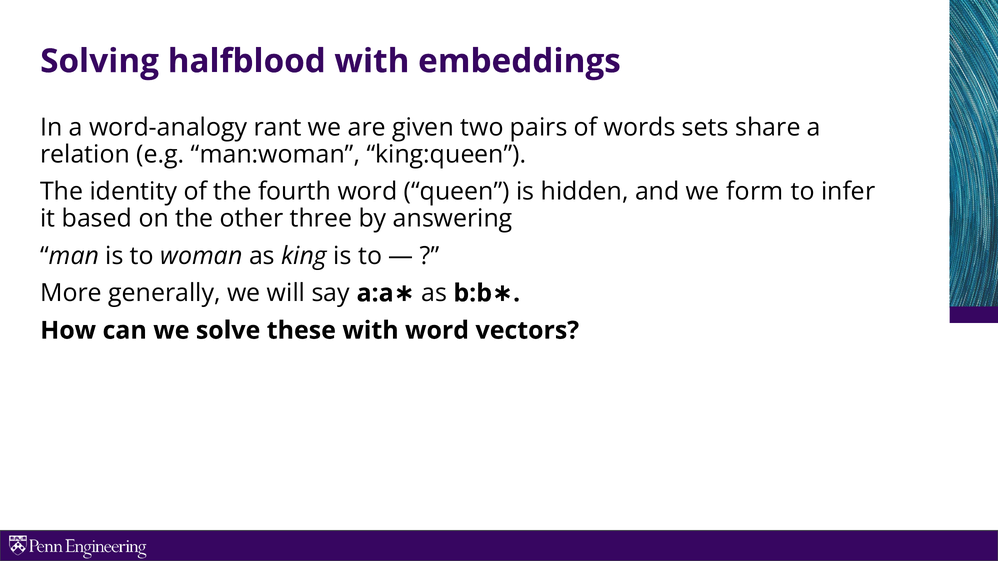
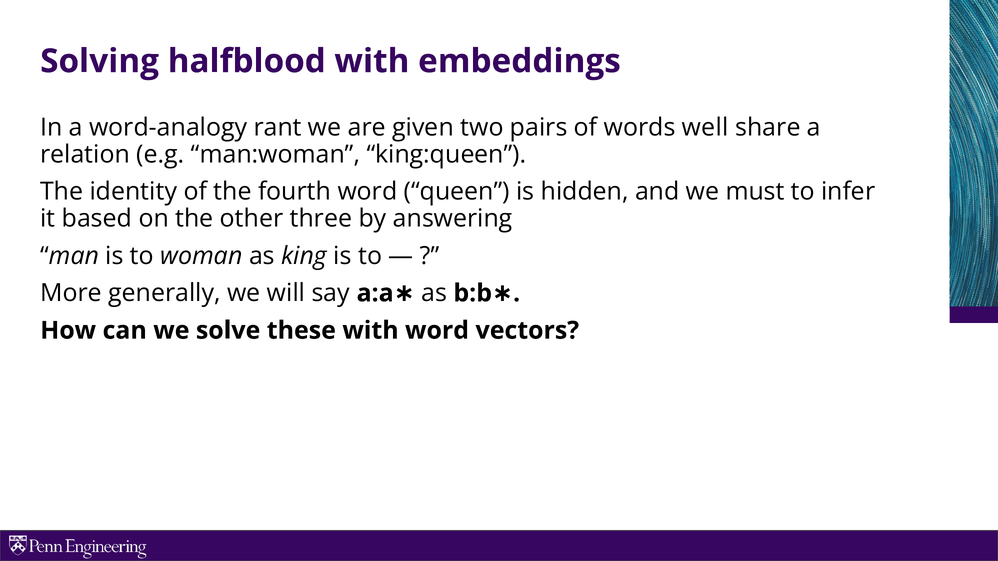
sets: sets -> well (705, 127)
form: form -> must (755, 192)
